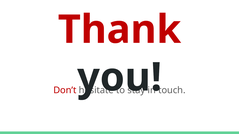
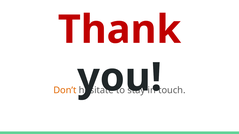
Don’t colour: red -> orange (65, 91)
